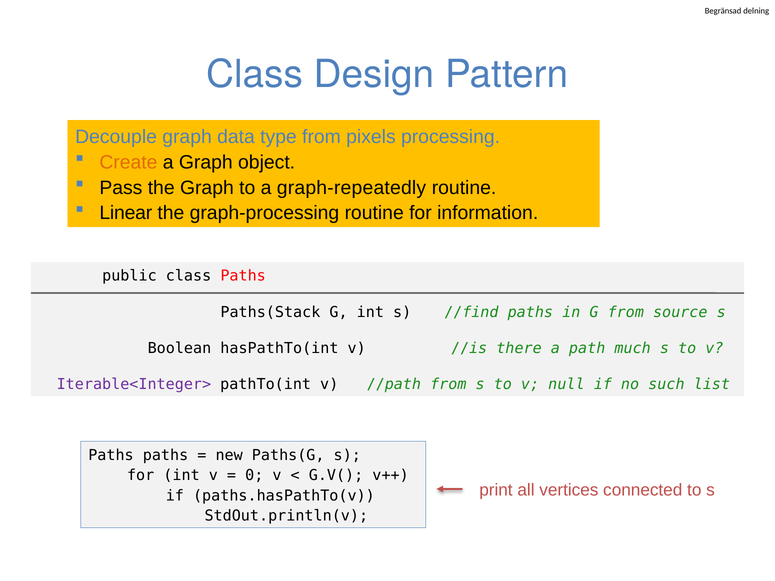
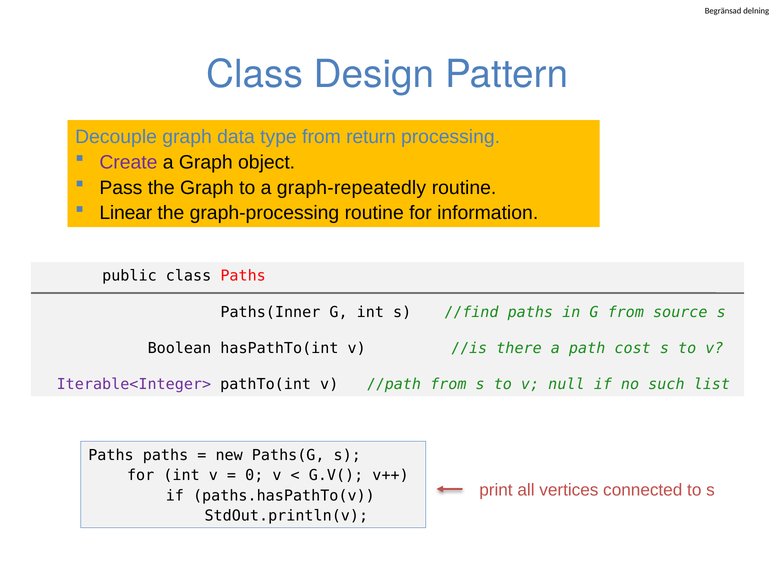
pixels: pixels -> return (371, 137)
Create colour: orange -> purple (128, 162)
Paths(Stack: Paths(Stack -> Paths(Inner (270, 312)
much: much -> cost (633, 348)
